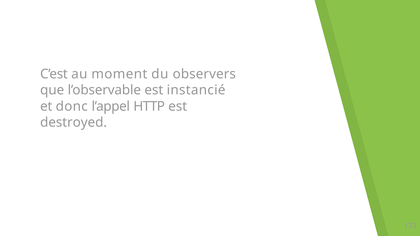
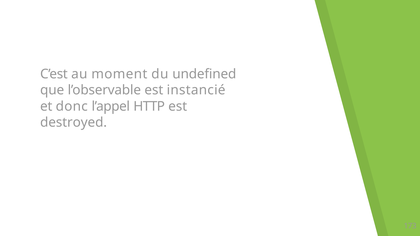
observers: observers -> undefined (204, 74)
